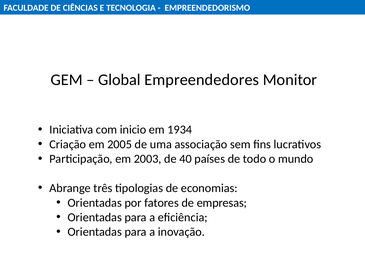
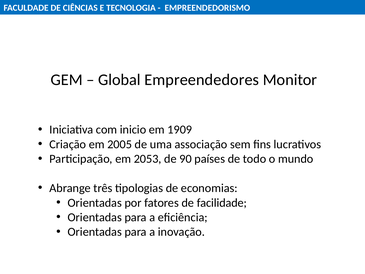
1934: 1934 -> 1909 (180, 130)
2003: 2003 -> 2053 (148, 159)
40: 40 -> 90 (186, 159)
empresas: empresas -> facilidade (222, 203)
